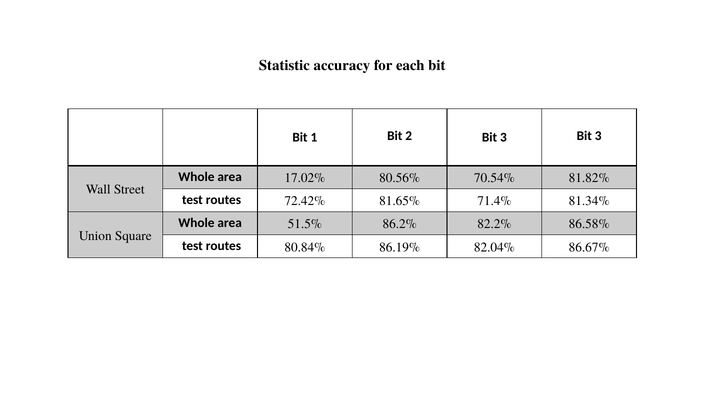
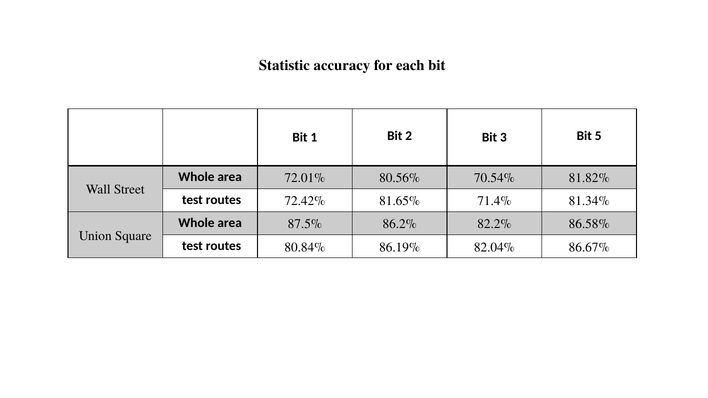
3 Bit 3: 3 -> 5 (598, 136)
17.02%: 17.02% -> 72.01% (305, 178)
51.5%: 51.5% -> 87.5% (305, 224)
